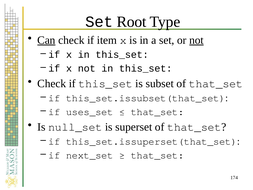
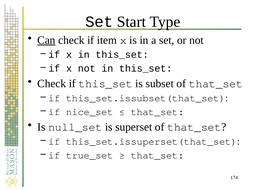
Root: Root -> Start (131, 22)
not underline: present -> none (197, 40)
uses_set: uses_set -> nice_set (90, 112)
next_set: next_set -> true_set (90, 155)
